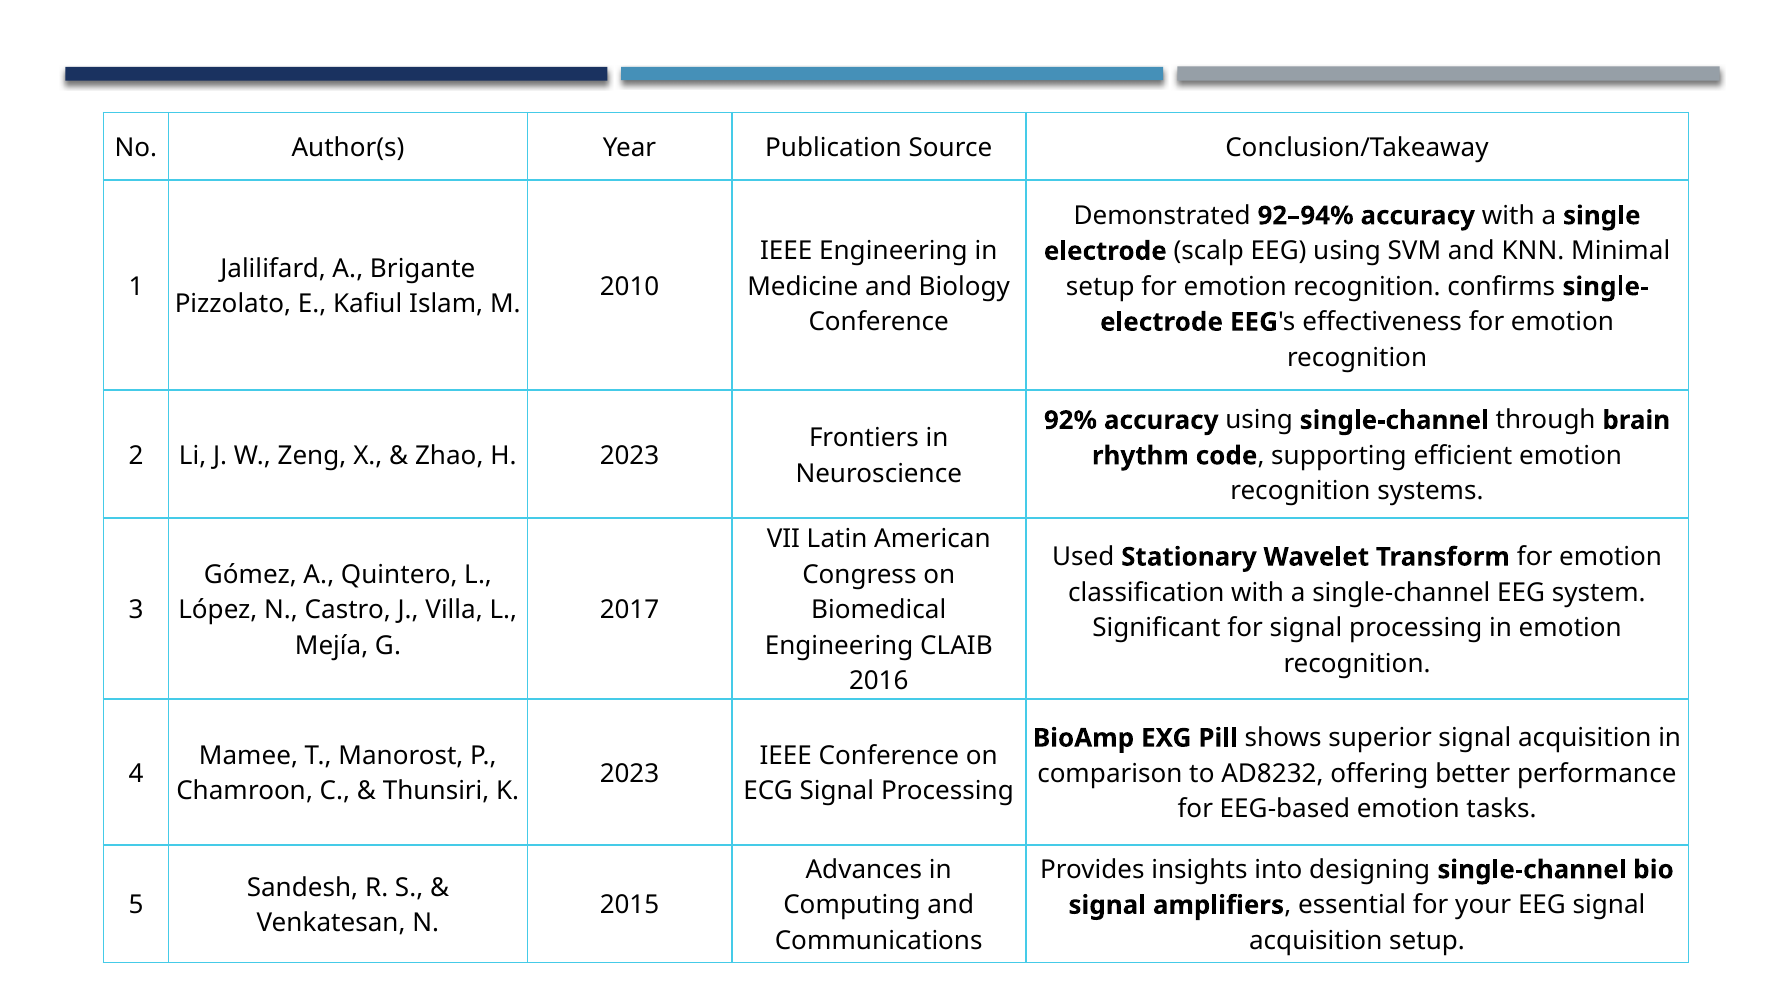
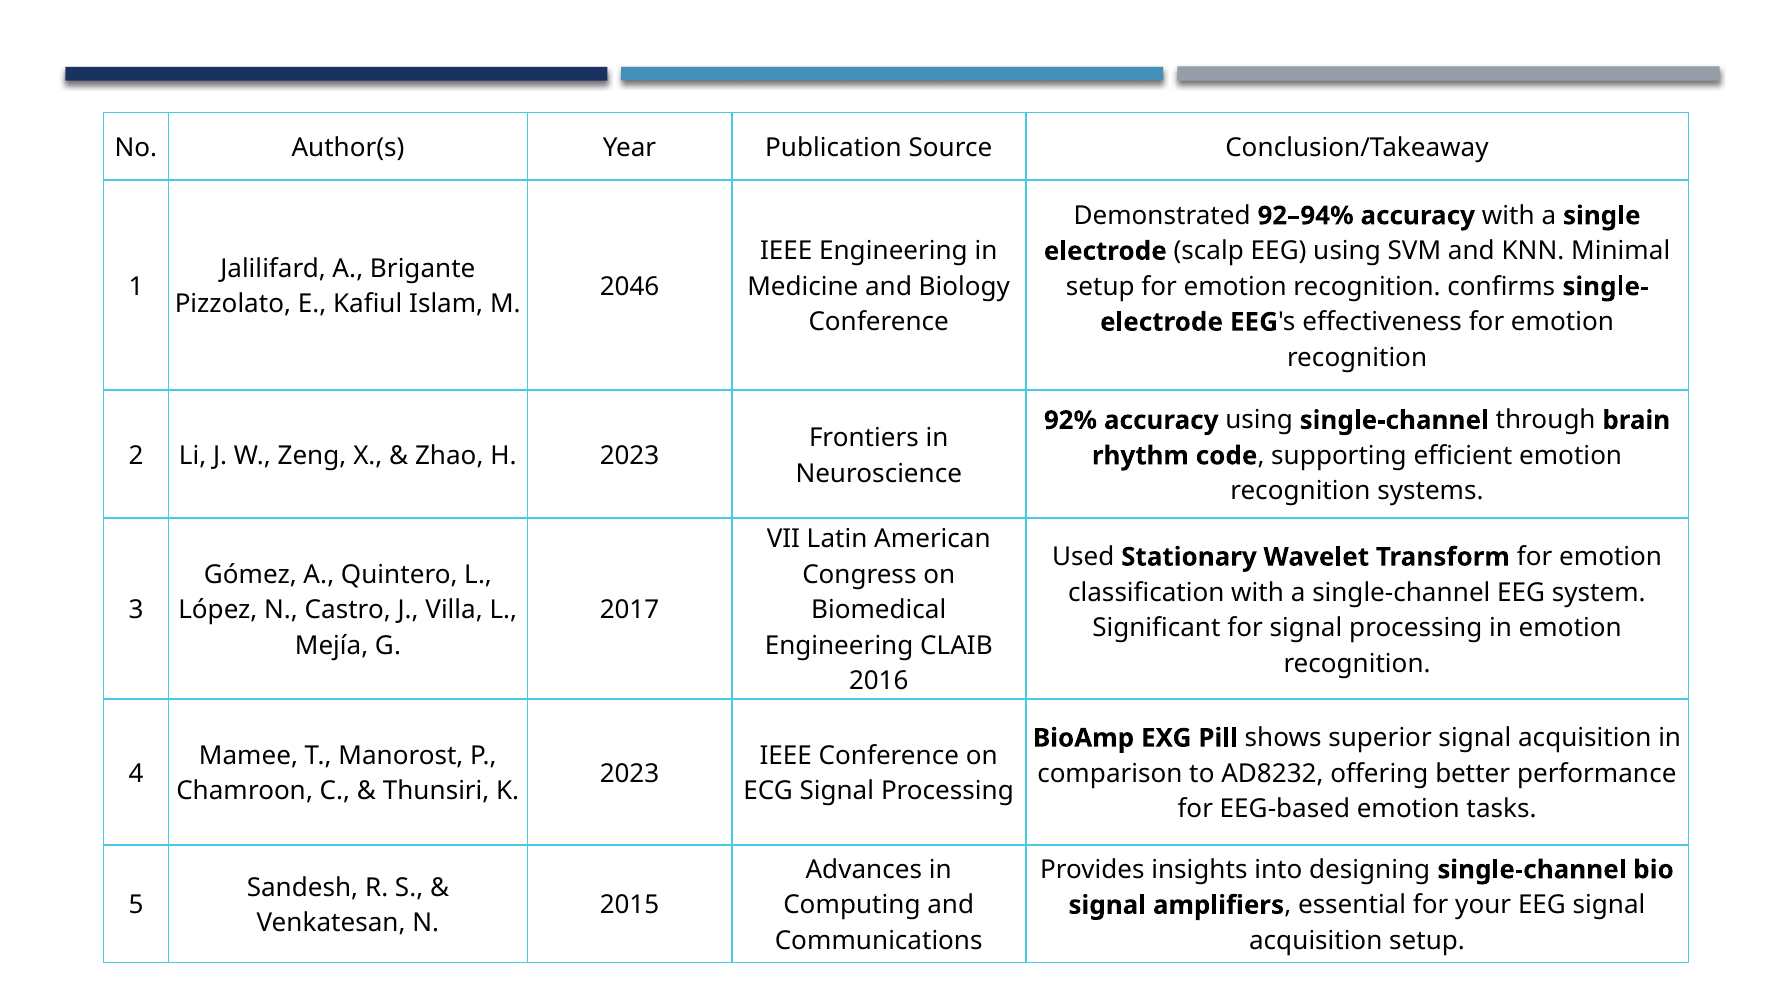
2010: 2010 -> 2046 (630, 287)
